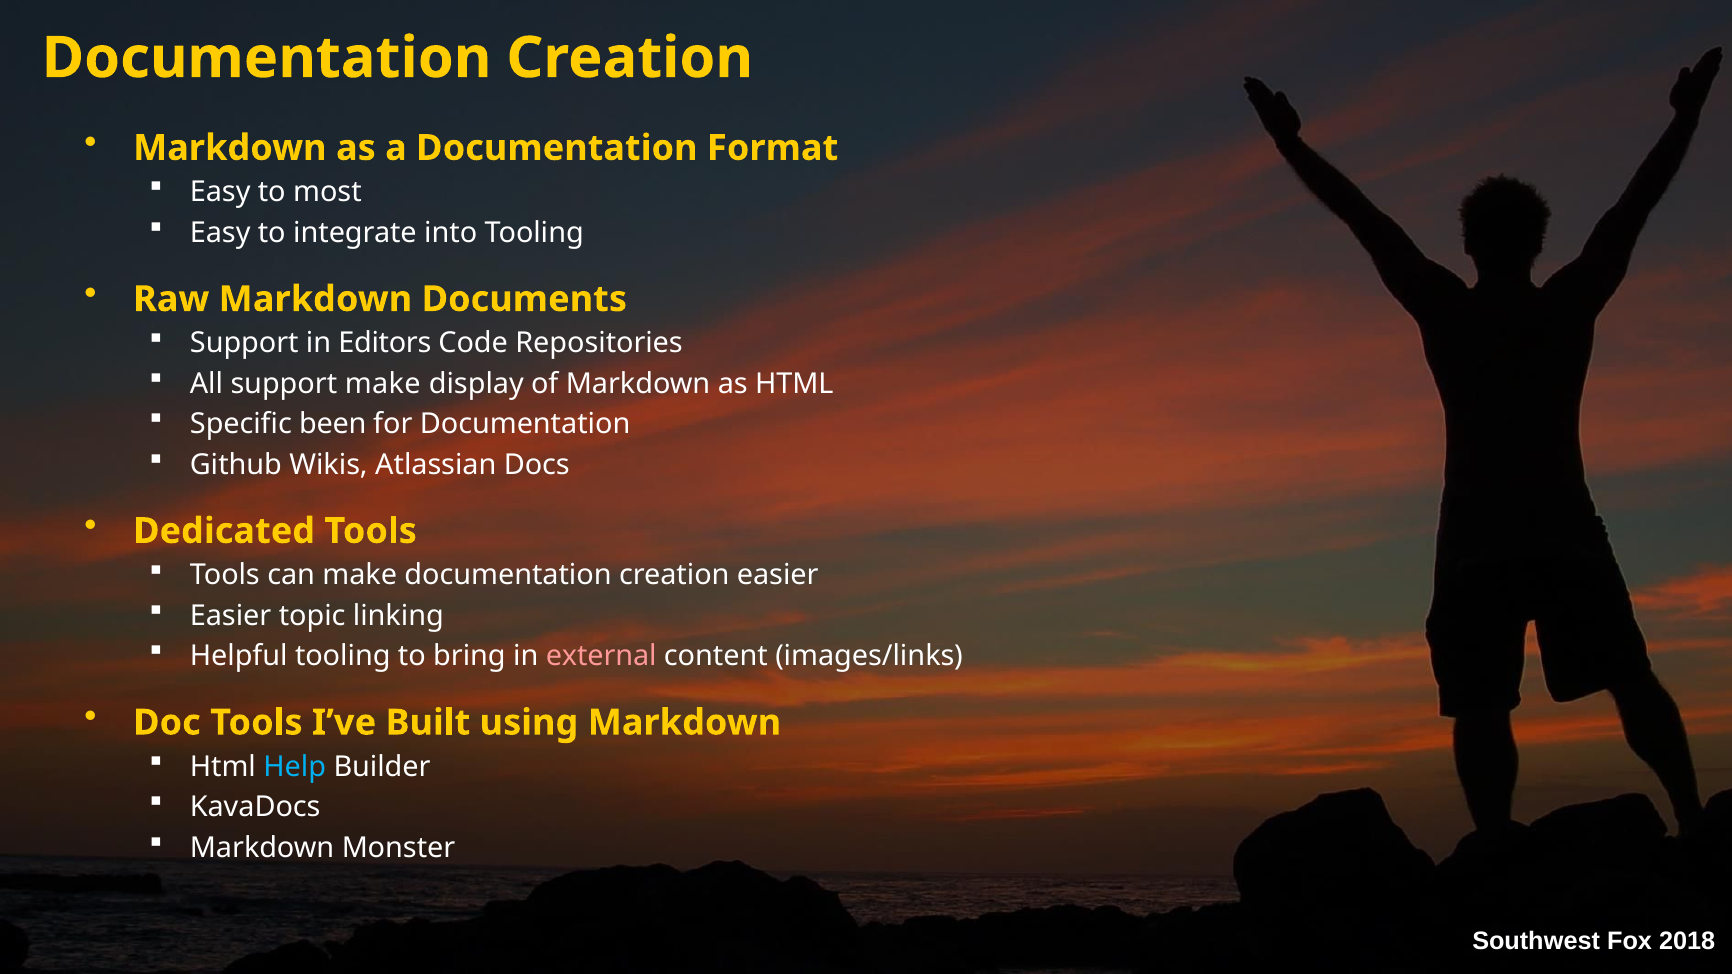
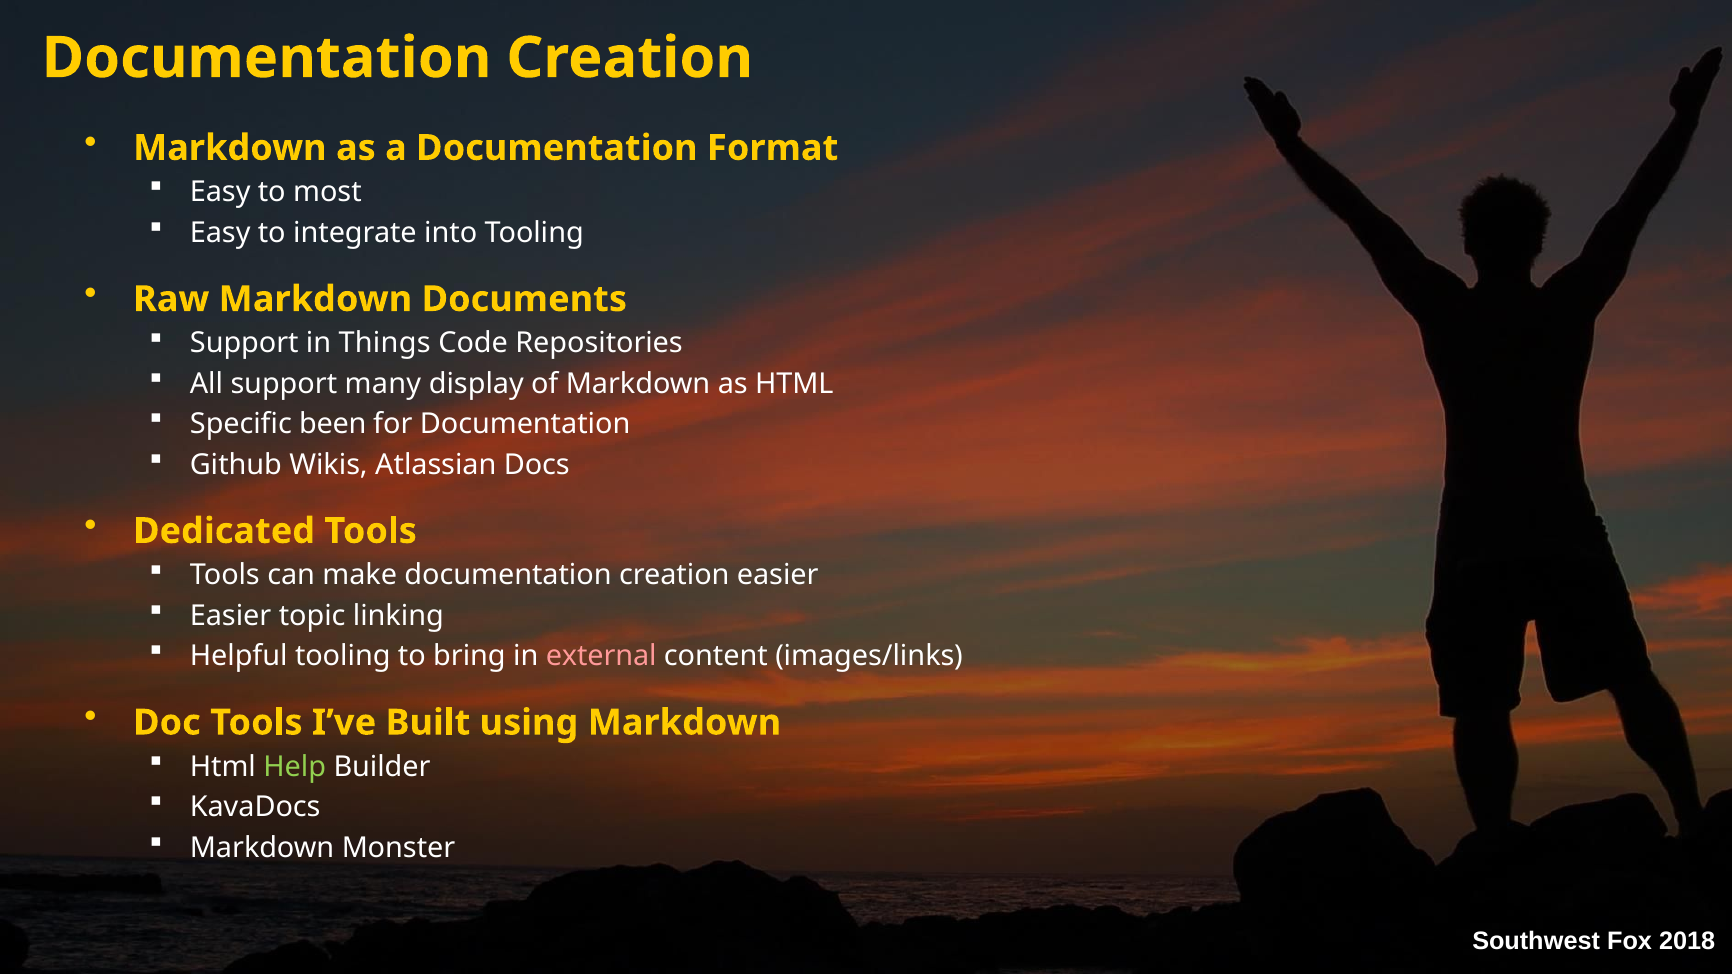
Editors: Editors -> Things (385, 343)
support make: make -> many (383, 384)
Help colour: light blue -> light green (295, 767)
